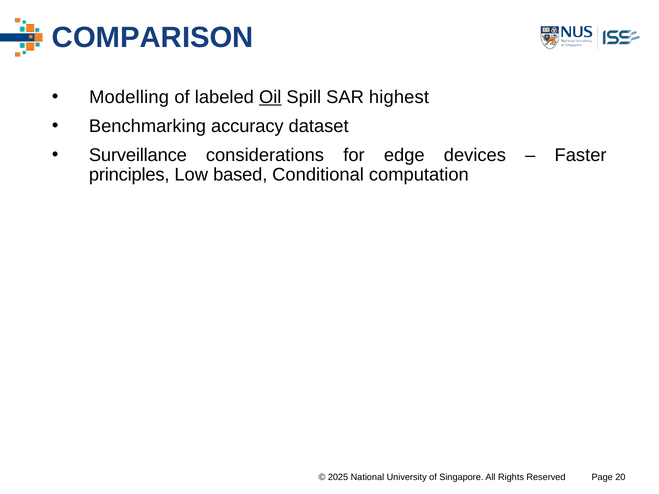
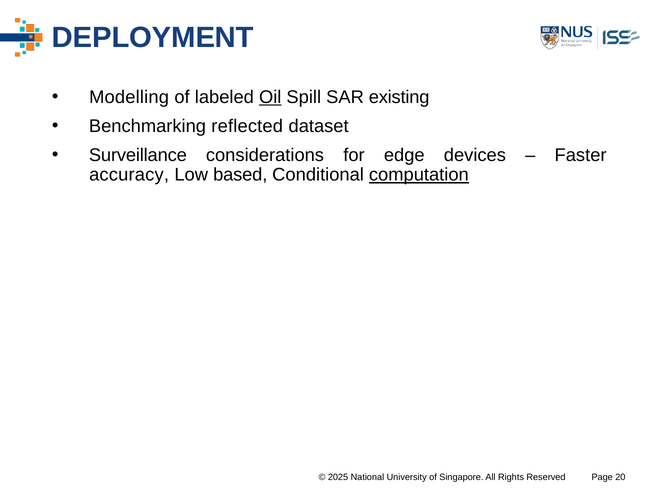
COMPARISON: COMPARISON -> DEPLOYMENT (153, 38)
highest: highest -> existing (399, 97)
accuracy: accuracy -> reflected (247, 126)
principles: principles -> accuracy (129, 175)
computation underline: none -> present (419, 175)
